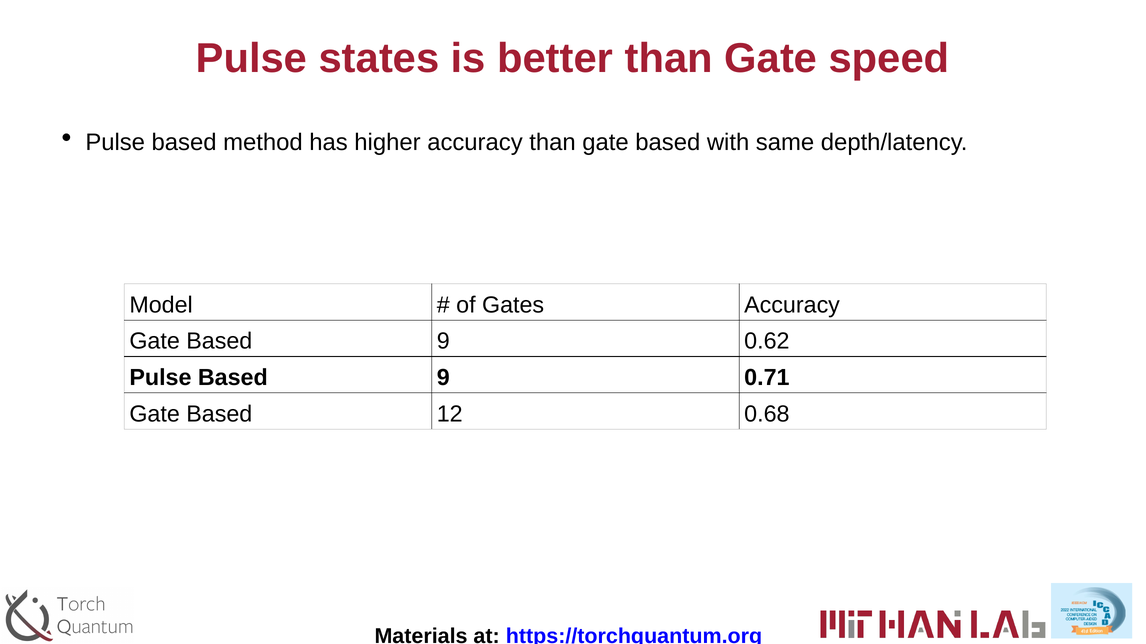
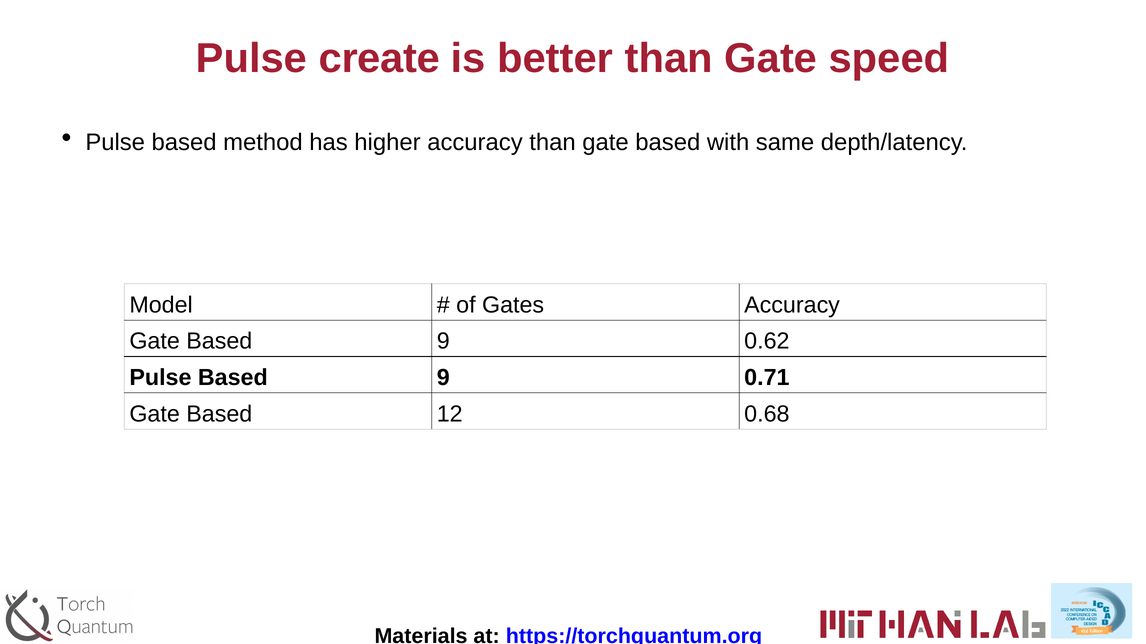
states: states -> create (379, 59)
